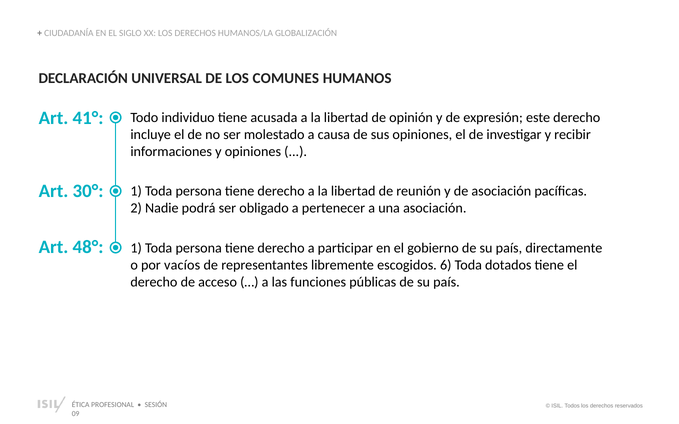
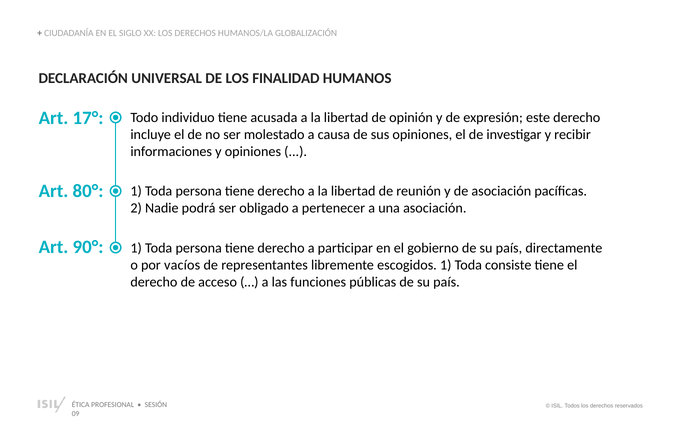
COMUNES: COMUNES -> FINALIDAD (286, 78)
41°: 41° -> 17° (88, 118)
30°: 30° -> 80° (88, 191)
48°: 48° -> 90° (88, 247)
escogidos 6: 6 -> 1 (446, 265)
dotados: dotados -> consiste (508, 265)
